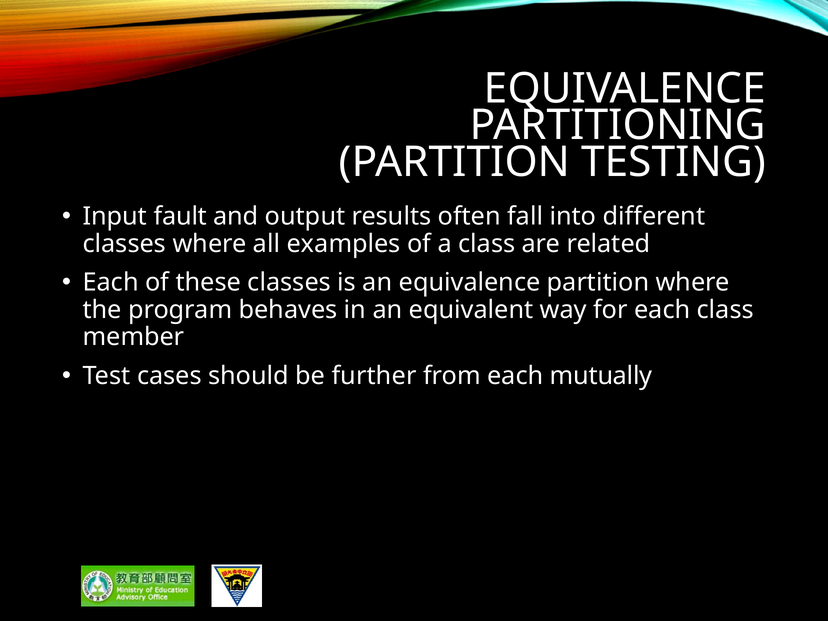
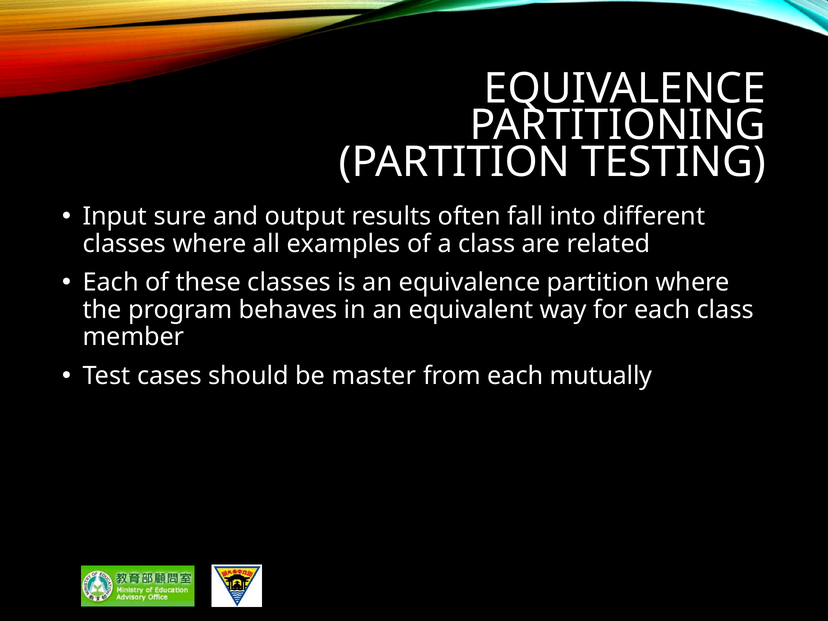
fault: fault -> sure (180, 216)
further: further -> master (374, 376)
